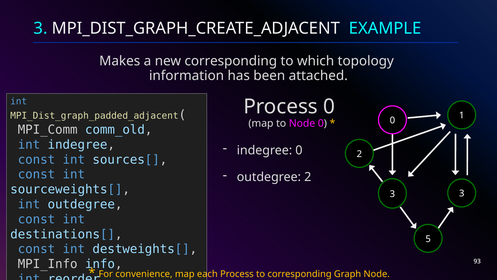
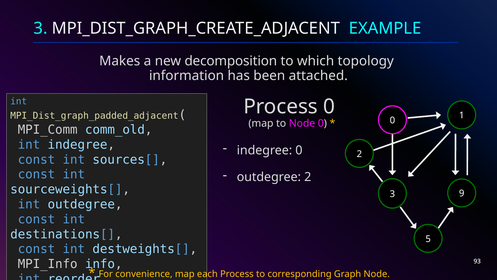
new corresponding: corresponding -> decomposition (231, 61)
3 3: 3 -> 9 (462, 193)
